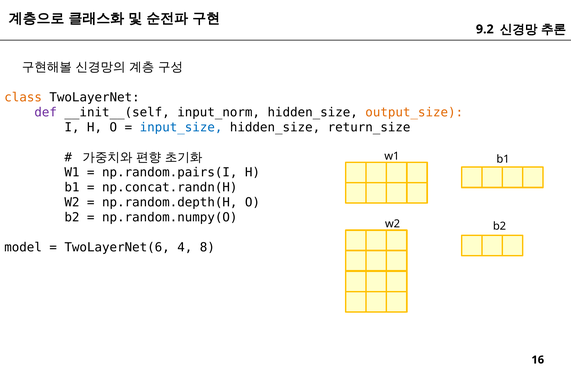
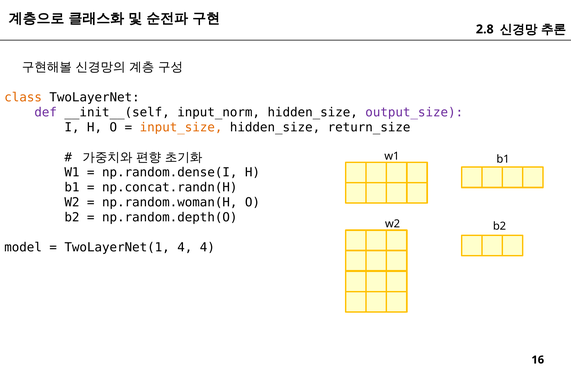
9.2: 9.2 -> 2.8 (485, 29)
output_size colour: orange -> purple (414, 113)
input_size colour: blue -> orange (181, 128)
np.random.pairs(I: np.random.pairs(I -> np.random.dense(I (170, 173)
np.random.depth(H: np.random.depth(H -> np.random.woman(H (170, 203)
np.random.numpy(O: np.random.numpy(O -> np.random.depth(O (170, 218)
TwoLayerNet(6: TwoLayerNet(6 -> TwoLayerNet(1 (117, 248)
4 8: 8 -> 4 (207, 248)
